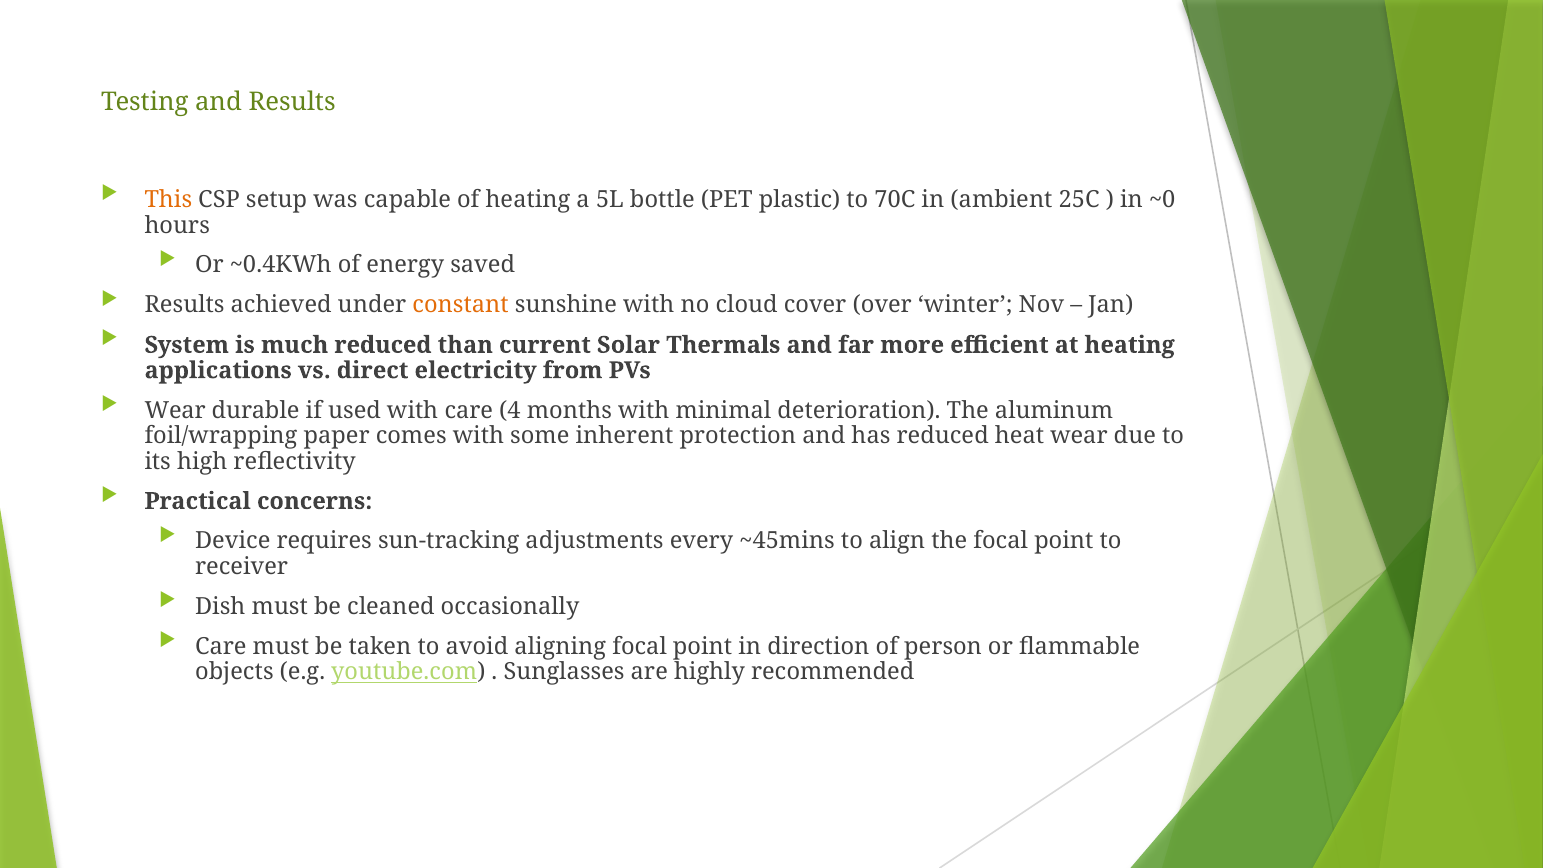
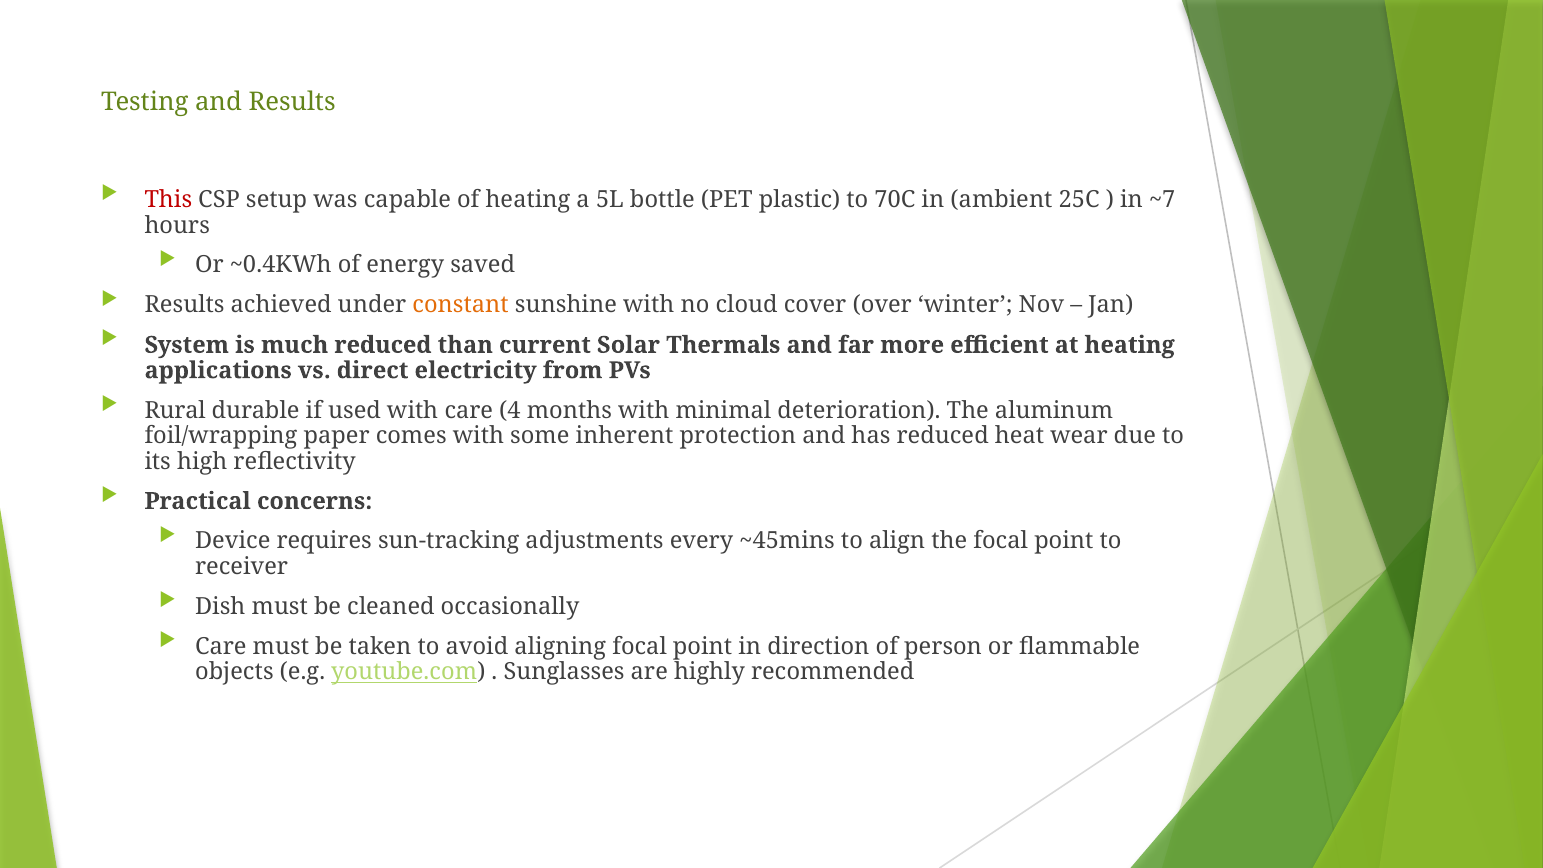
This colour: orange -> red (168, 200)
~0: ~0 -> ~7 (1162, 200)
Wear: Wear -> Rural (175, 410)
